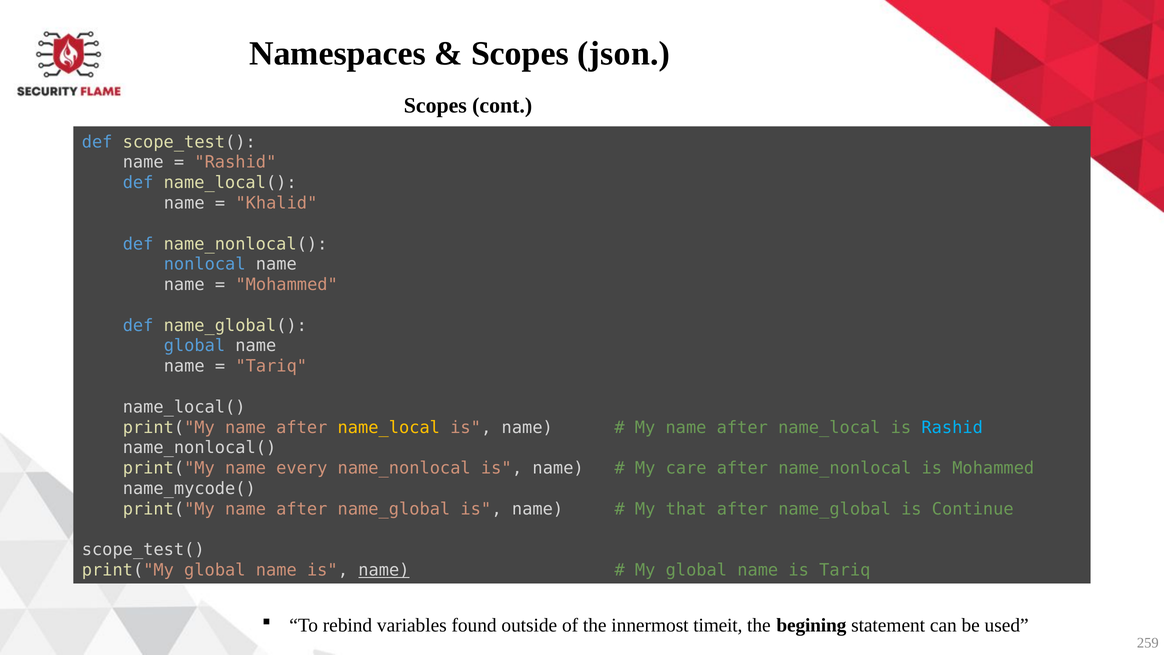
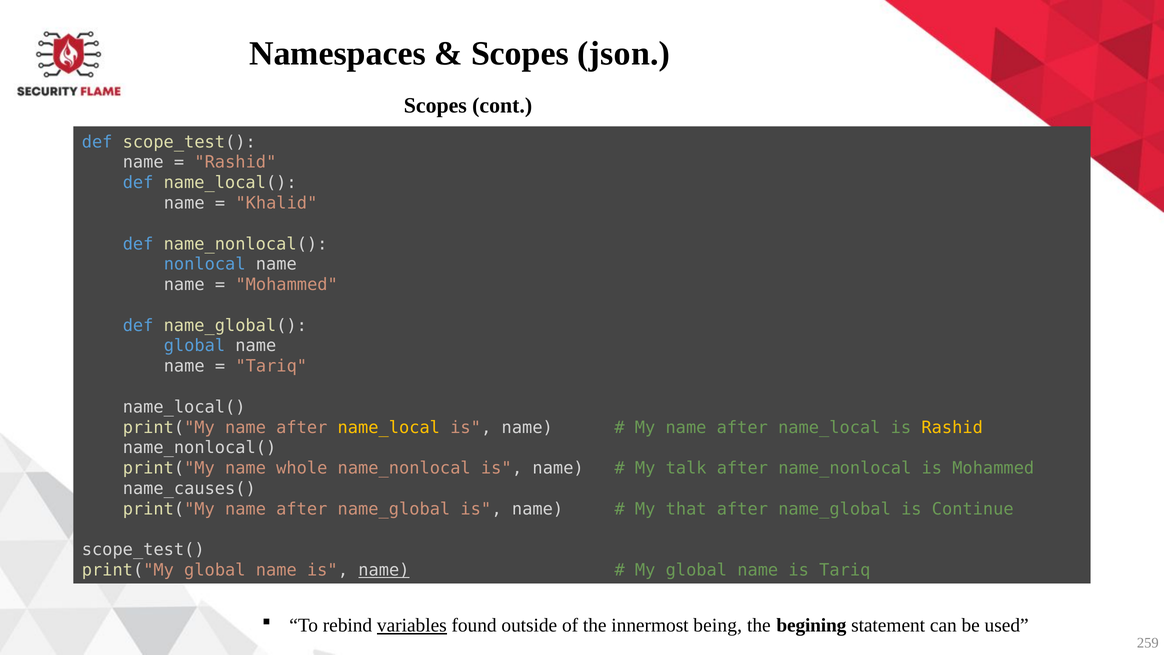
Rashid colour: light blue -> yellow (952, 427)
every: every -> whole (302, 468)
care: care -> talk (686, 468)
name_mycode(: name_mycode( -> name_causes( (189, 488)
variables underline: none -> present (412, 625)
timeit: timeit -> being (718, 625)
